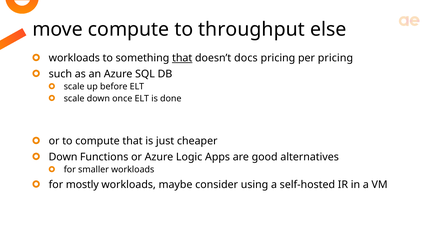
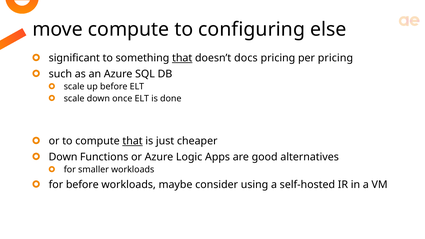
throughput: throughput -> configuring (252, 29)
workloads: workloads -> significant (74, 58)
that underline: none -> present (133, 141)
for mostly: mostly -> before (82, 185)
